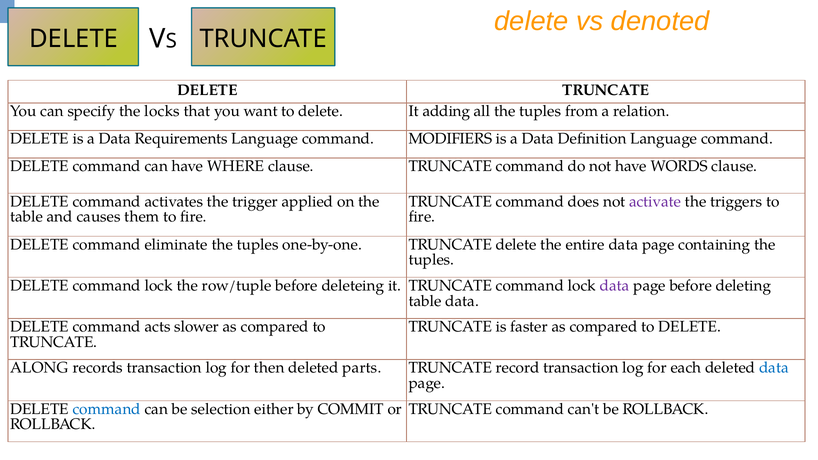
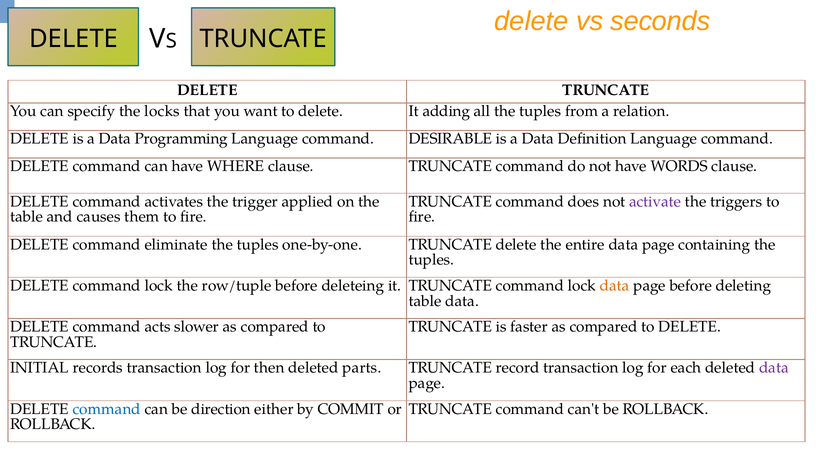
denoted: denoted -> seconds (660, 21)
Requirements: Requirements -> Programming (181, 139)
MODIFIERS: MODIFIERS -> DESIRABLE (450, 139)
data colour: purple -> orange (615, 286)
ALONG: ALONG -> INITIAL (39, 368)
data colour: blue -> purple (774, 368)
selection: selection -> direction (221, 409)
